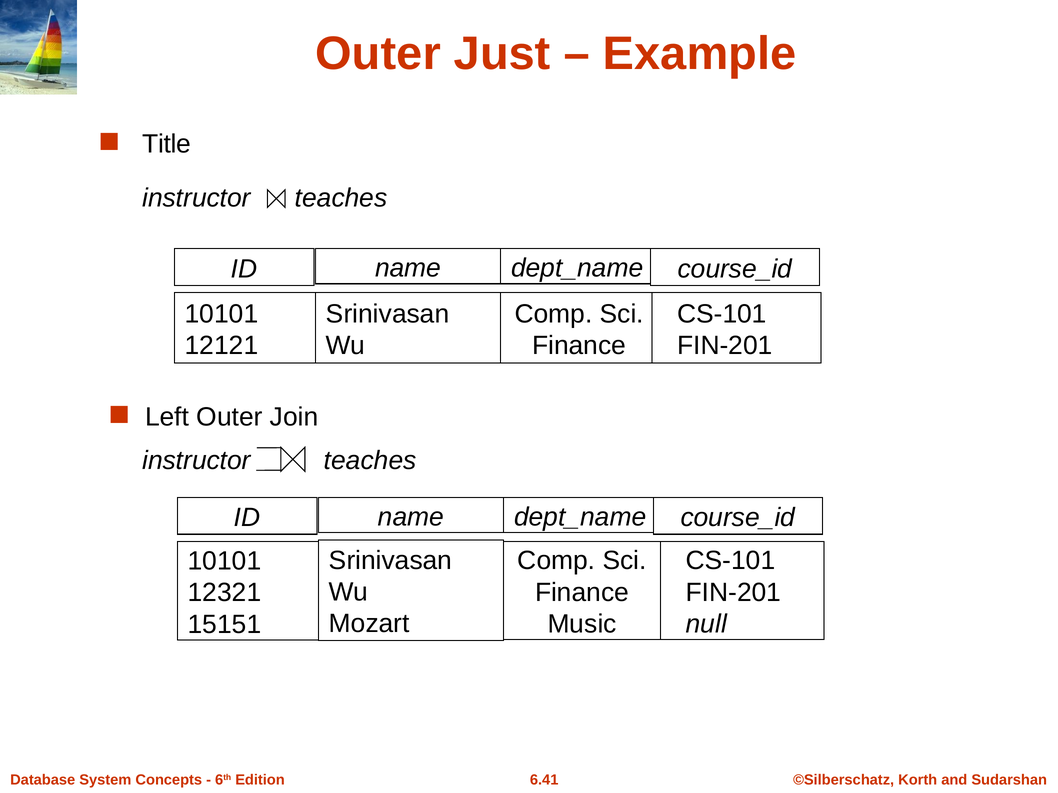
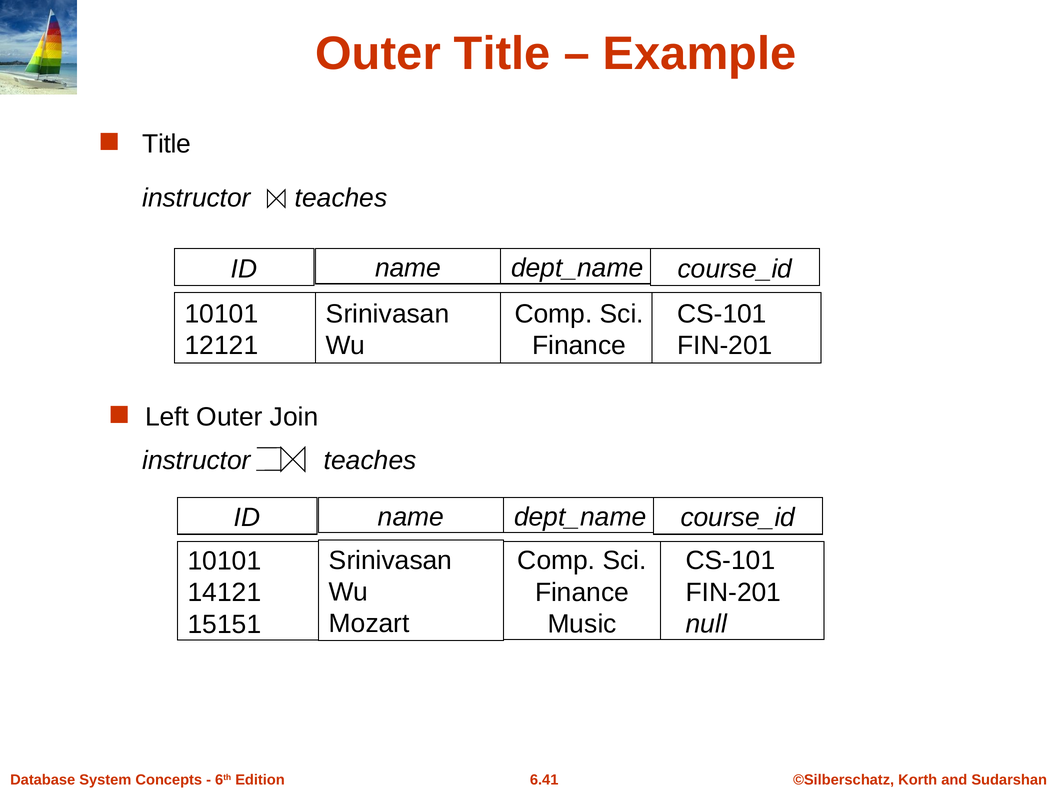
Outer Just: Just -> Title (502, 54)
12321: 12321 -> 14121 (225, 593)
